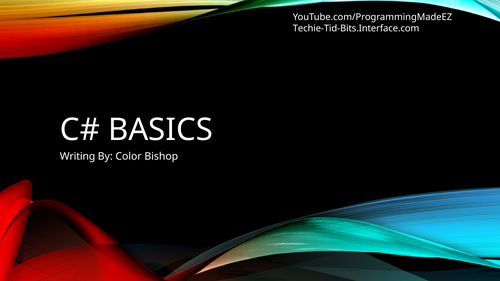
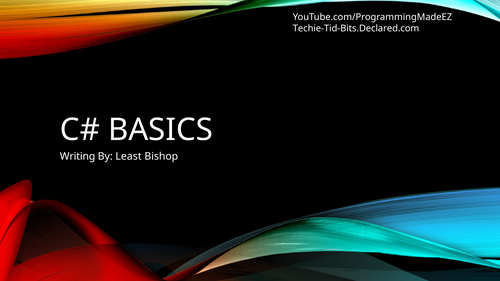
Techie-Tid-Bits.Interface.com: Techie-Tid-Bits.Interface.com -> Techie-Tid-Bits.Declared.com (356, 28)
Color: Color -> Least (129, 156)
